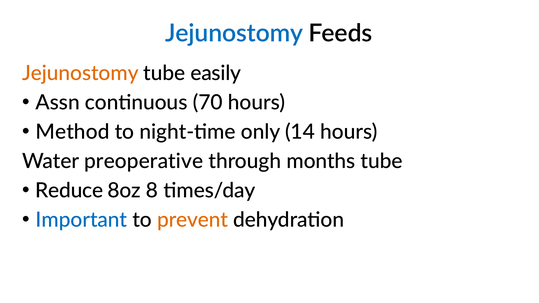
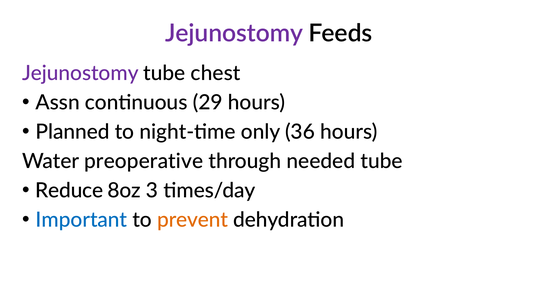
Jejunostomy colour: blue -> purple (234, 33)
Jejunostomy colour: orange -> purple (80, 73)
easily: easily -> chest (216, 73)
70: 70 -> 29 (208, 103)
Method: Method -> Planned (73, 132)
14: 14 -> 36 (300, 132)
months: months -> needed (321, 161)
8: 8 -> 3 (152, 191)
